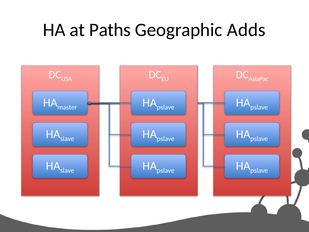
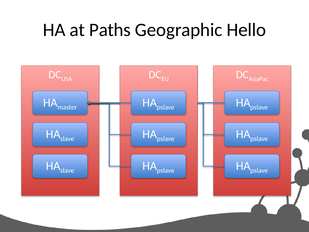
Adds: Adds -> Hello (246, 30)
